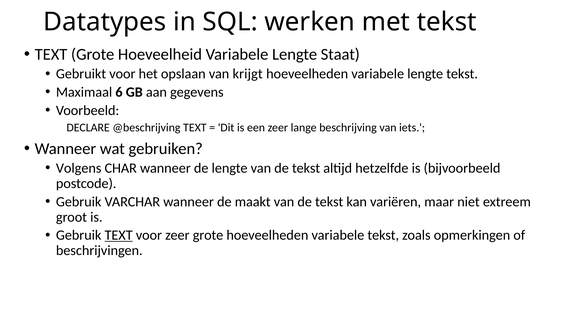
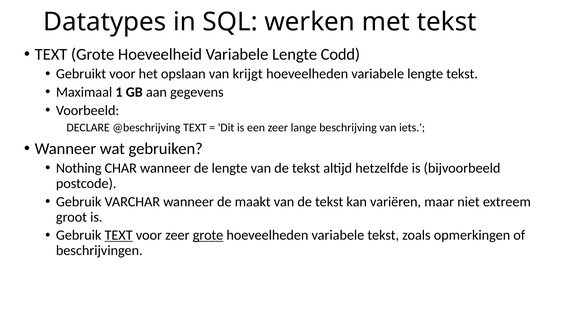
Staat: Staat -> Codd (340, 54)
6: 6 -> 1 (119, 92)
Volgens: Volgens -> Nothing (79, 168)
grote underline: none -> present (208, 235)
